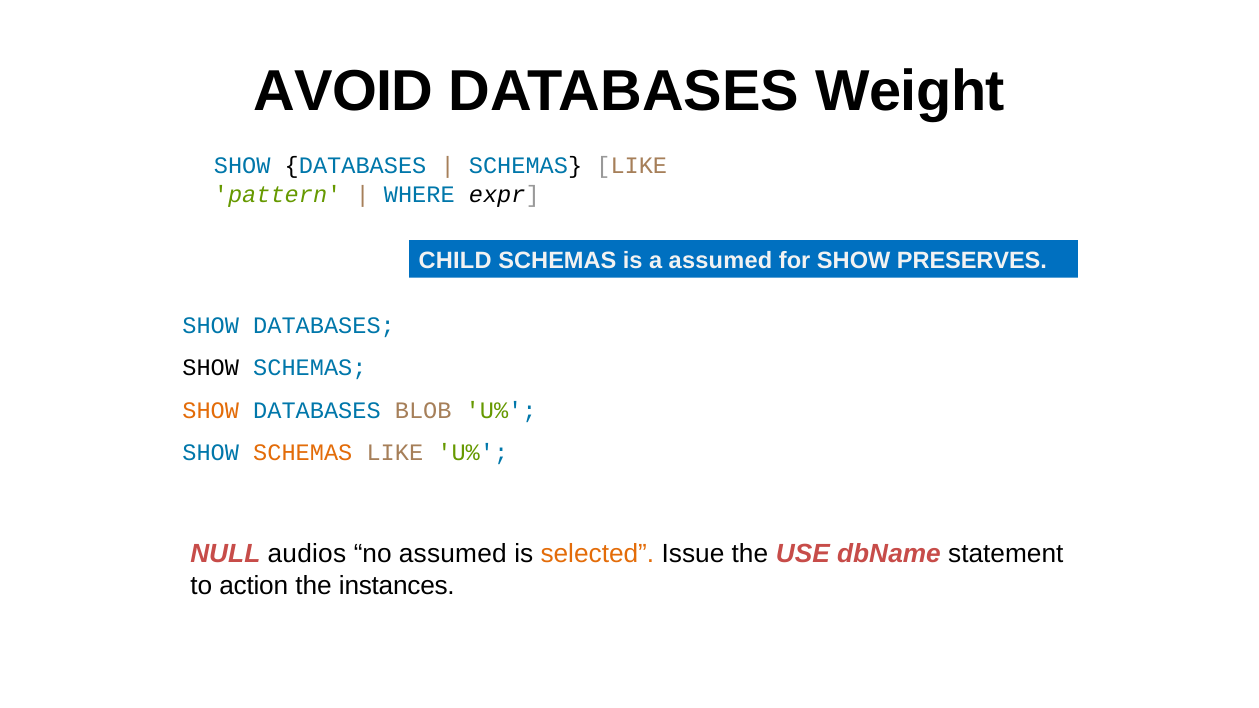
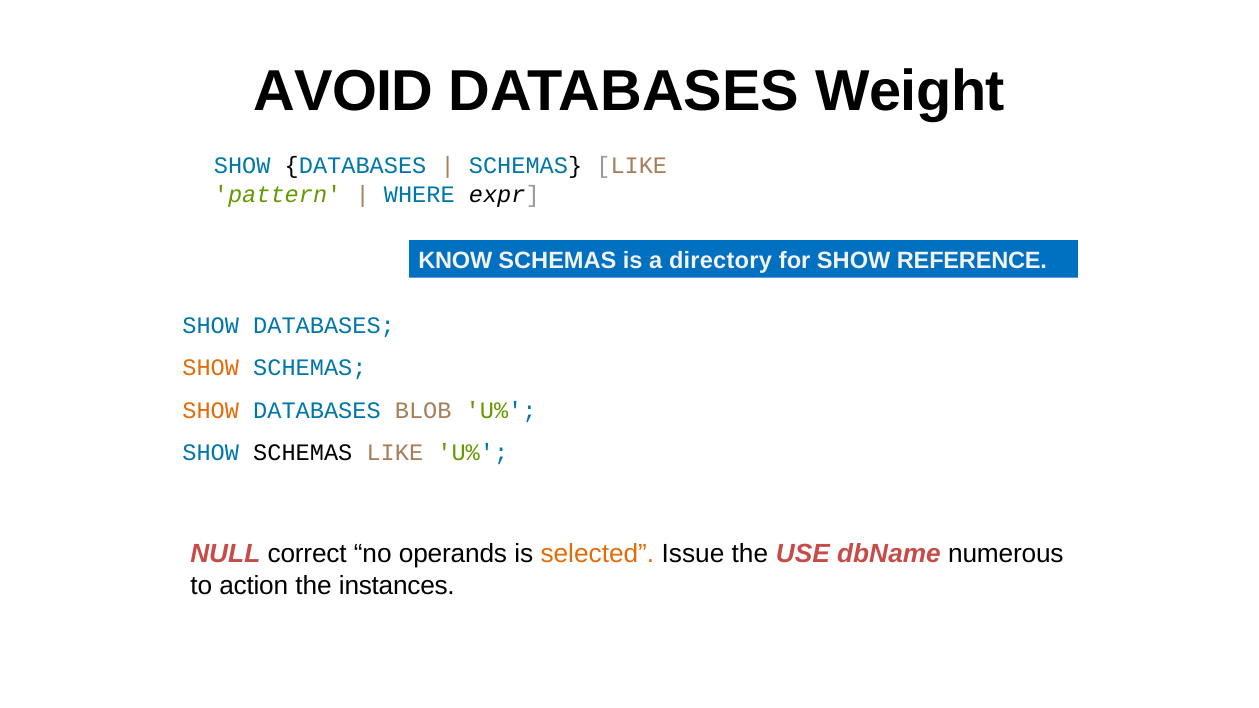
CHILD: CHILD -> KNOW (455, 261)
a assumed: assumed -> directory (720, 261)
PRESERVES: PRESERVES -> REFERENCE (972, 261)
SHOW colour: black -> orange (211, 368)
SCHEMAS colour: orange -> black (303, 453)
audios: audios -> correct (307, 554)
no assumed: assumed -> operands (453, 554)
statement: statement -> numerous (1006, 554)
